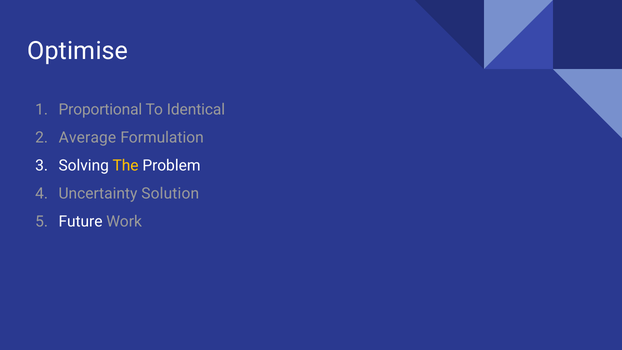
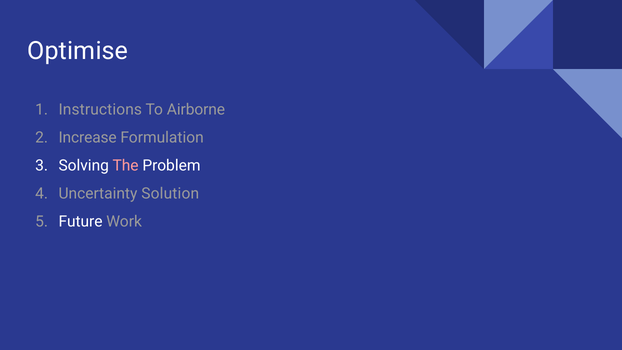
Proportional: Proportional -> Instructions (100, 110)
Identical: Identical -> Airborne (196, 110)
Average: Average -> Increase (88, 138)
The colour: yellow -> pink (126, 166)
